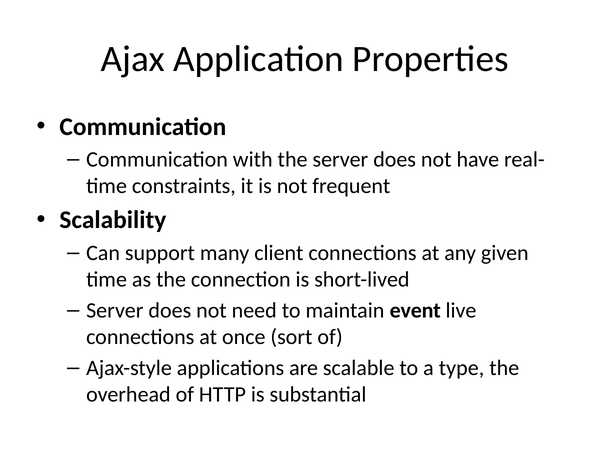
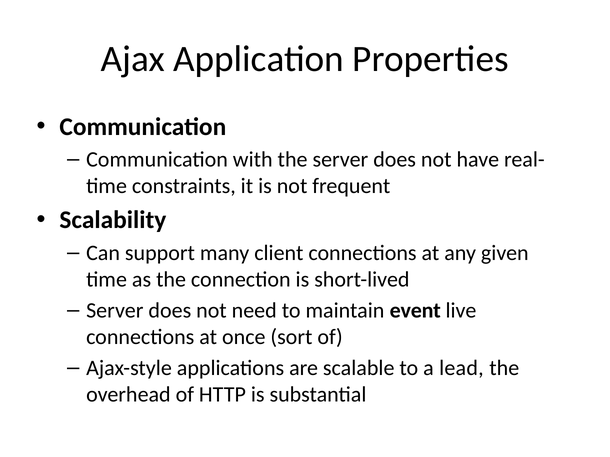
type: type -> lead (461, 369)
